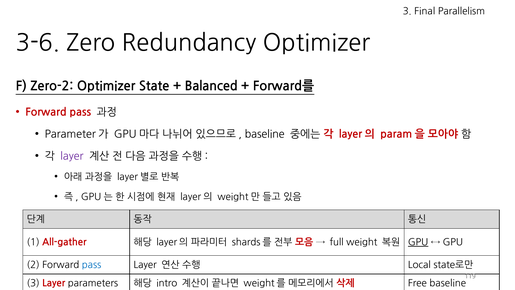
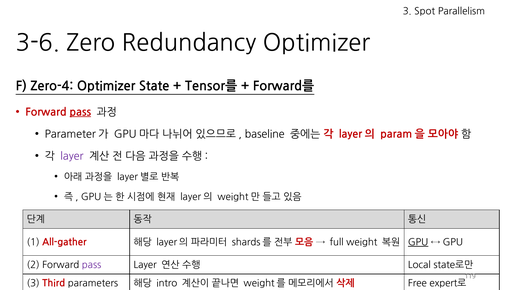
Final: Final -> Spot (425, 11)
Zero-2: Zero-2 -> Zero-4 (52, 86)
Balanced: Balanced -> Tensor를 (211, 86)
pass underline: none -> present (80, 112)
pass colour: blue -> purple (92, 265)
3 Layer: Layer -> Third (54, 283)
Free baseline: baseline -> expert로 (448, 283)
